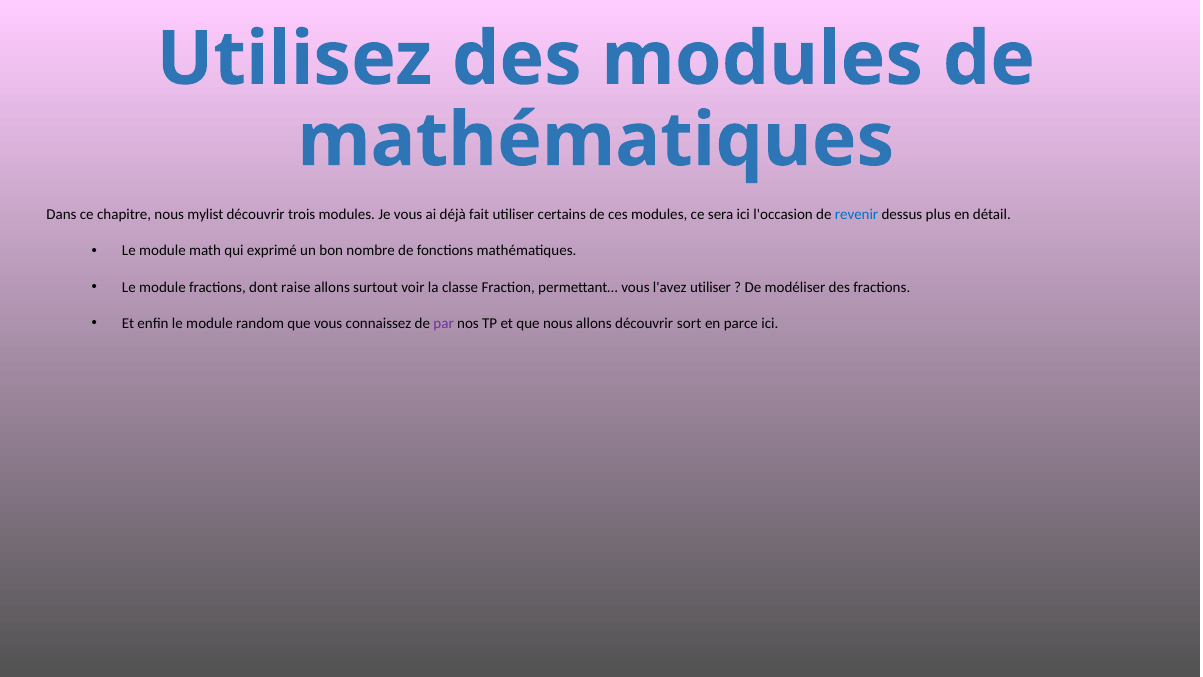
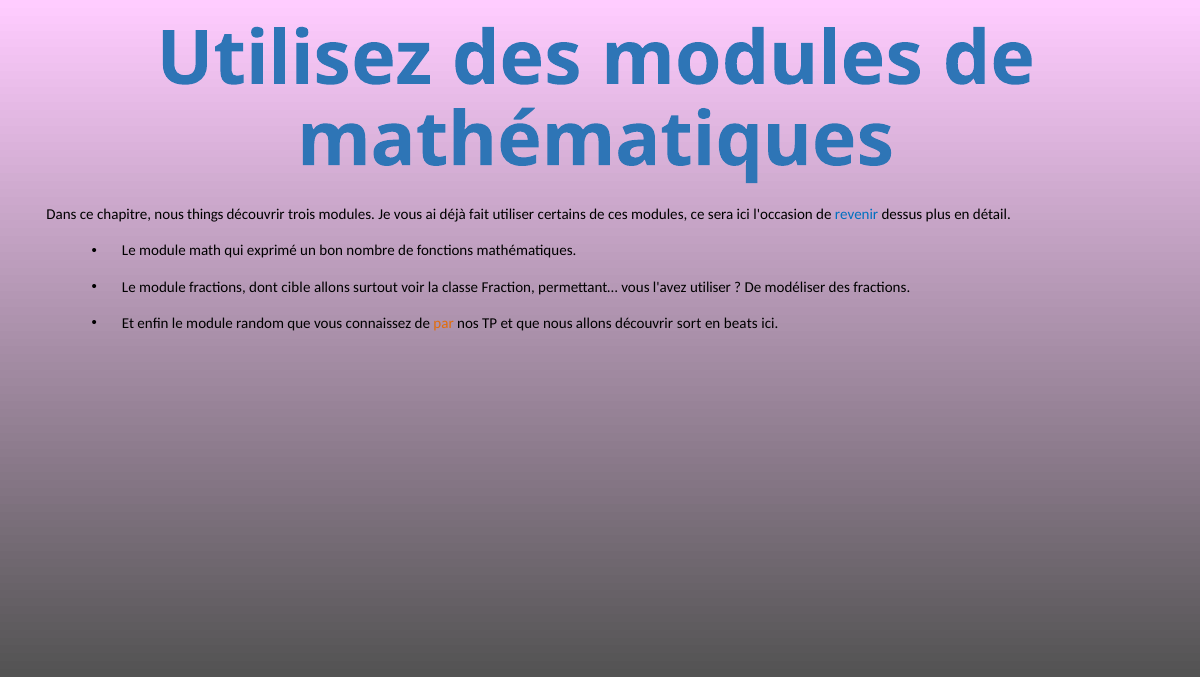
mylist: mylist -> things (205, 215)
raise: raise -> cible (296, 287)
par colour: purple -> orange (444, 323)
parce: parce -> beats (741, 323)
